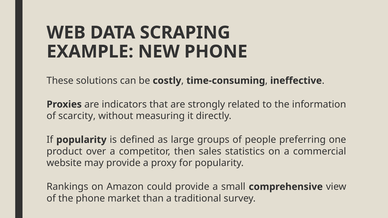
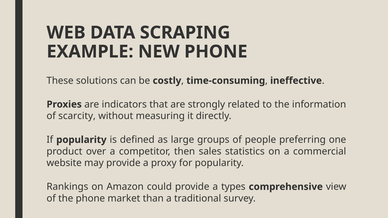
small: small -> types (233, 187)
